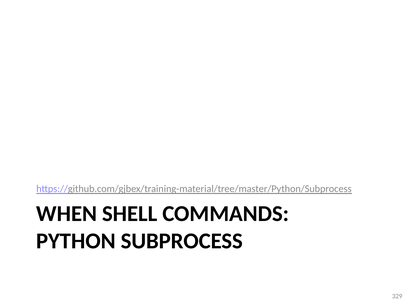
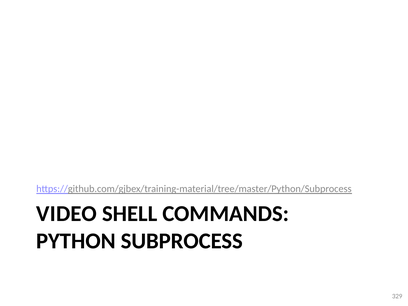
WHEN: WHEN -> VIDEO (67, 214)
